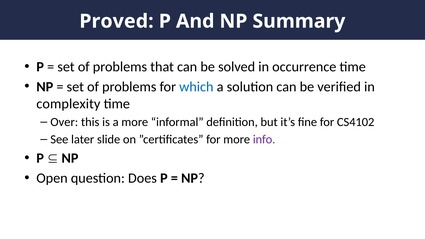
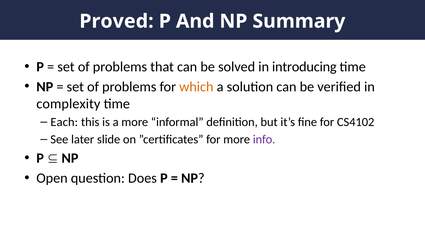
occurrence: occurrence -> introducing (304, 67)
which colour: blue -> orange (196, 87)
Over: Over -> Each (64, 122)
